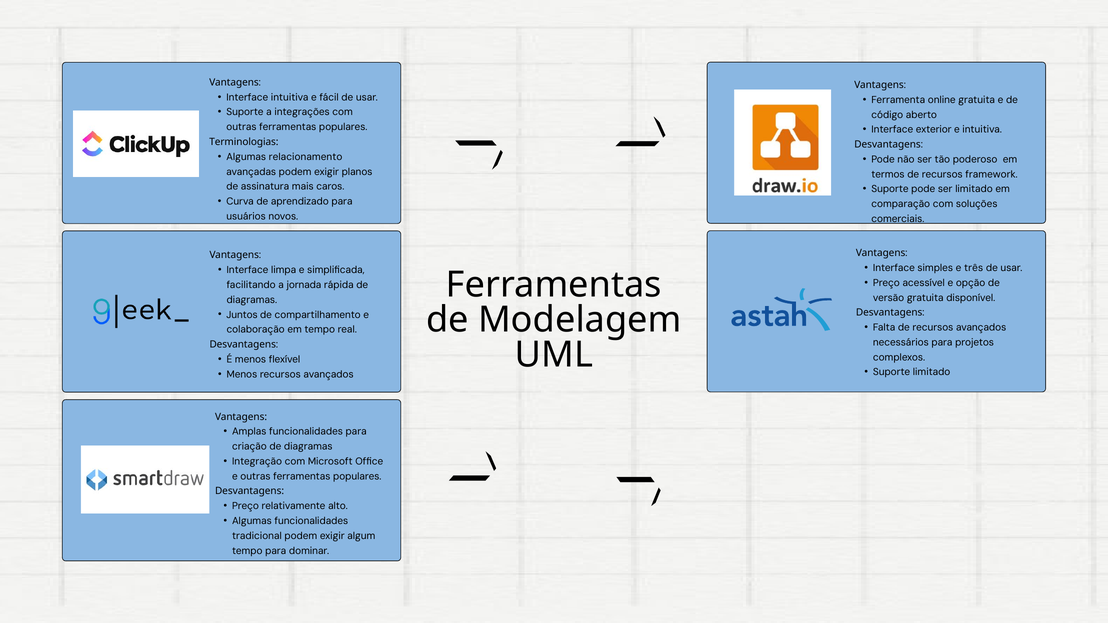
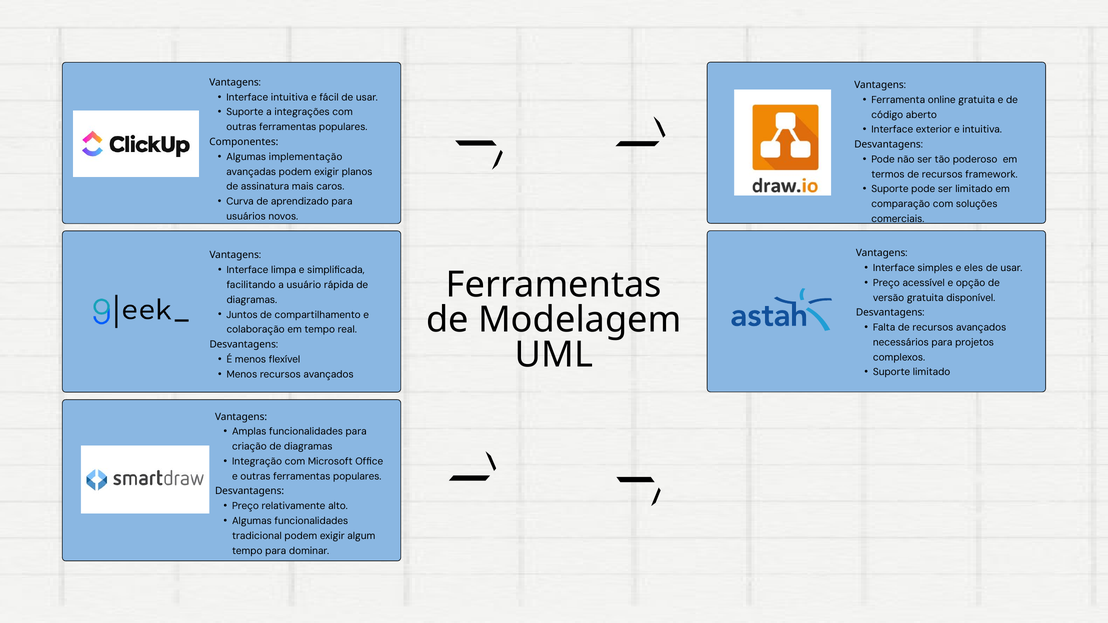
Terminologias: Terminologias -> Componentes (244, 142)
relacionamento: relacionamento -> implementação (306, 157)
três: três -> eles (974, 268)
jornada: jornada -> usuário (304, 285)
